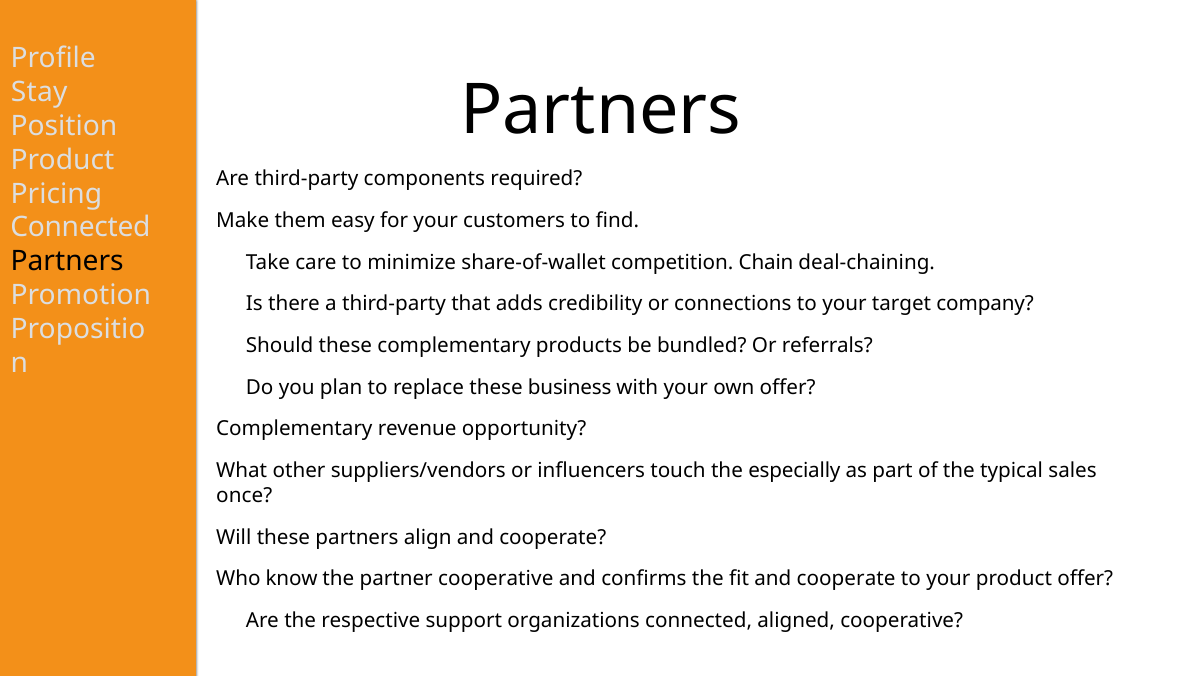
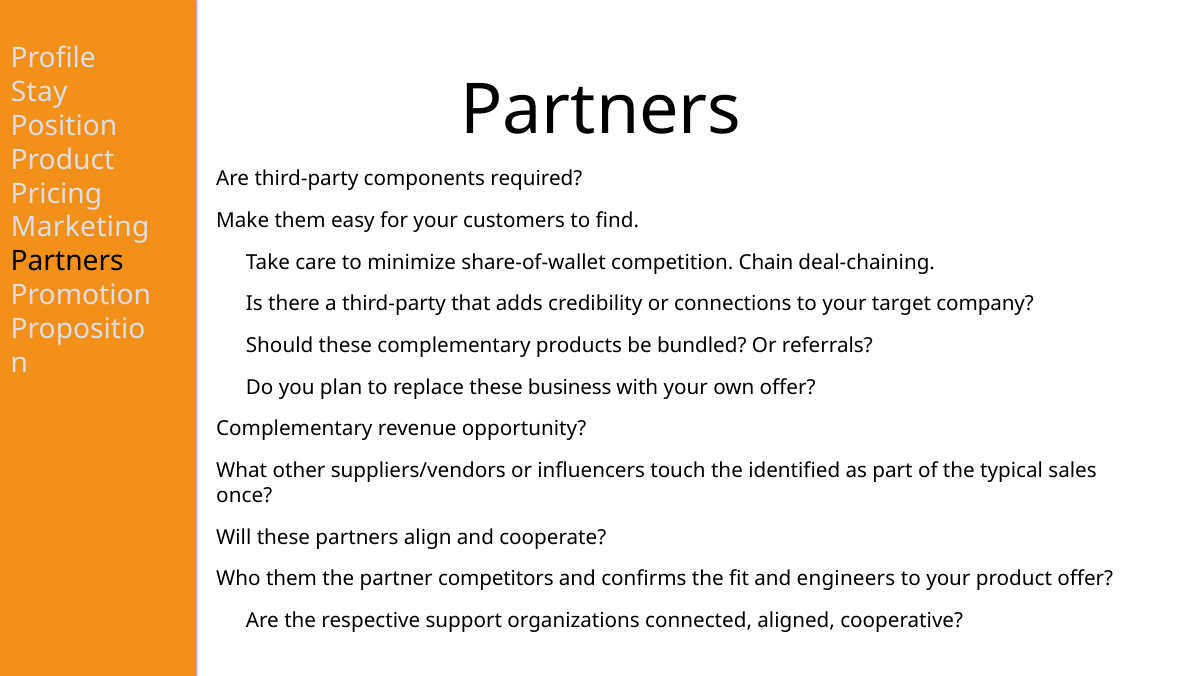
Connected: Connected -> Marketing (80, 228)
especially: especially -> identified (794, 471)
Who know: know -> them (292, 579)
partner cooperative: cooperative -> competitors (496, 579)
fit and cooperate: cooperate -> engineers (846, 579)
